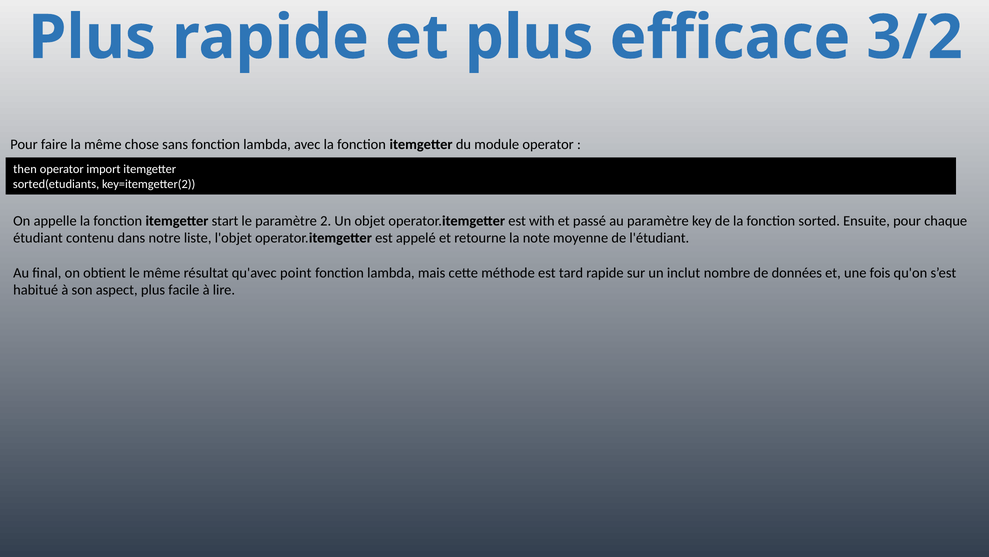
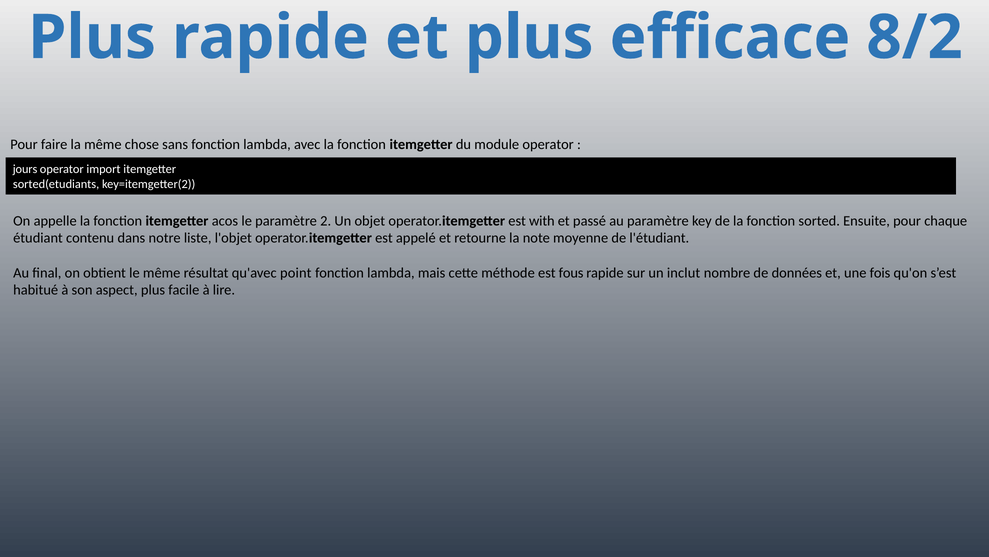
3/2: 3/2 -> 8/2 (915, 38)
then: then -> jours (25, 169)
start: start -> acos (225, 221)
tard: tard -> fous (571, 272)
